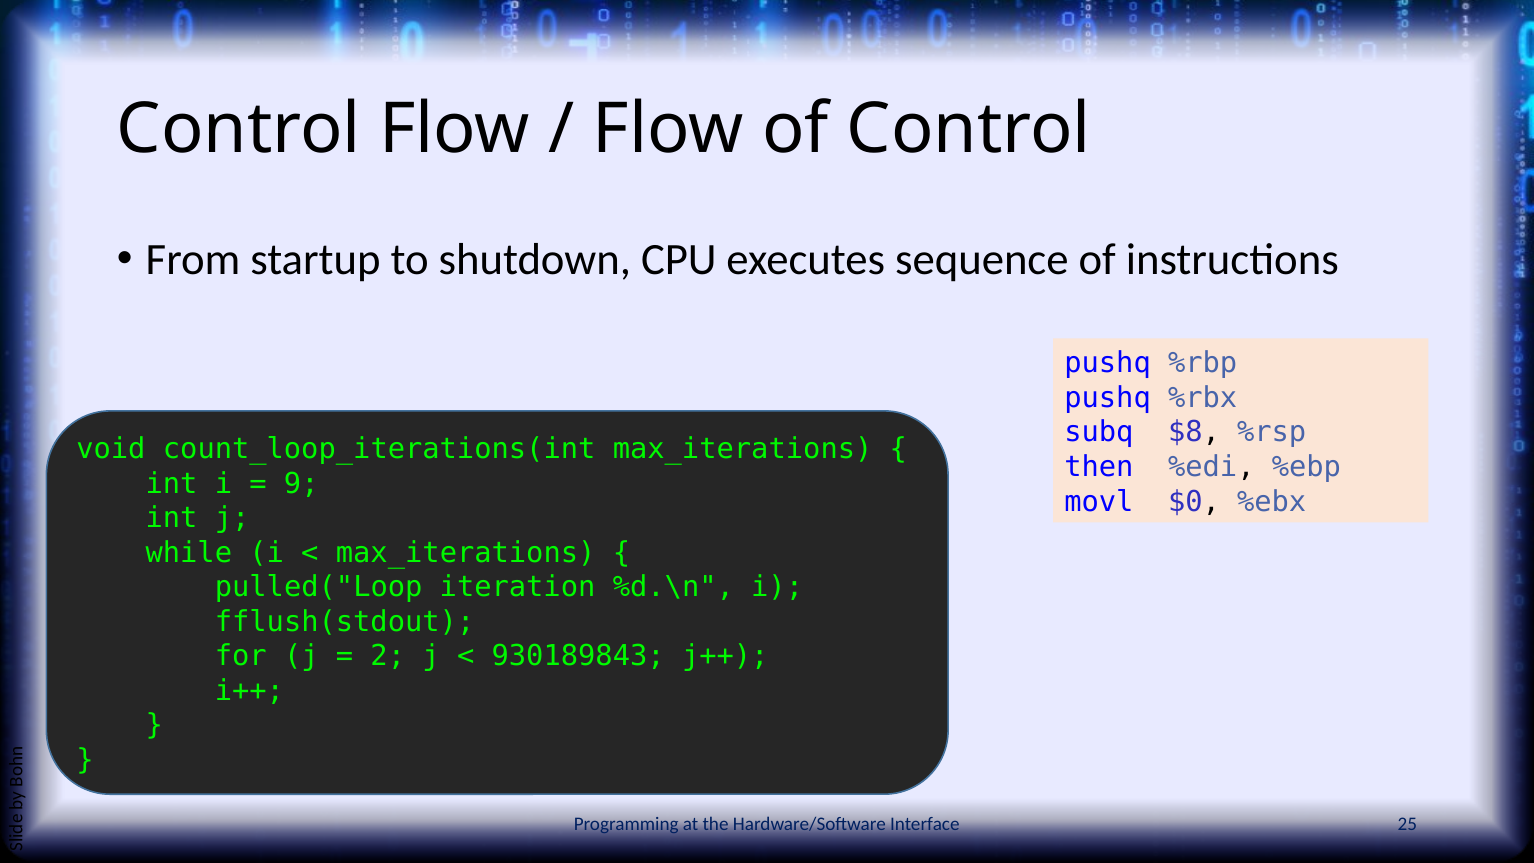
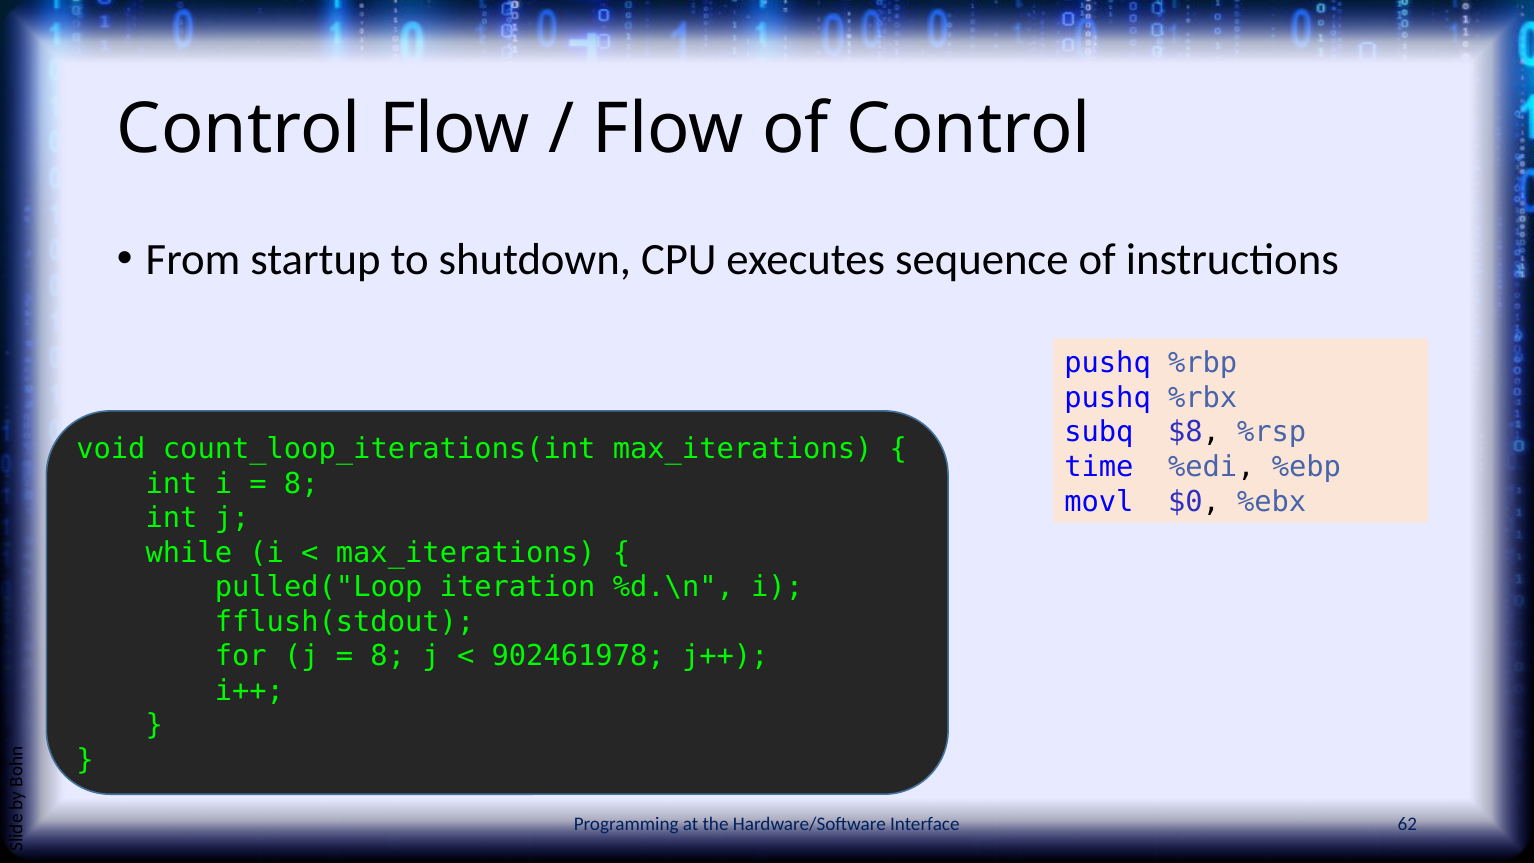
then: then -> time (1099, 467)
9: 9 -> 8 (301, 484)
2: 2 -> 8 (388, 656)
930189843: 930189843 -> 902461978 (578, 656)
25: 25 -> 62 (1407, 824)
